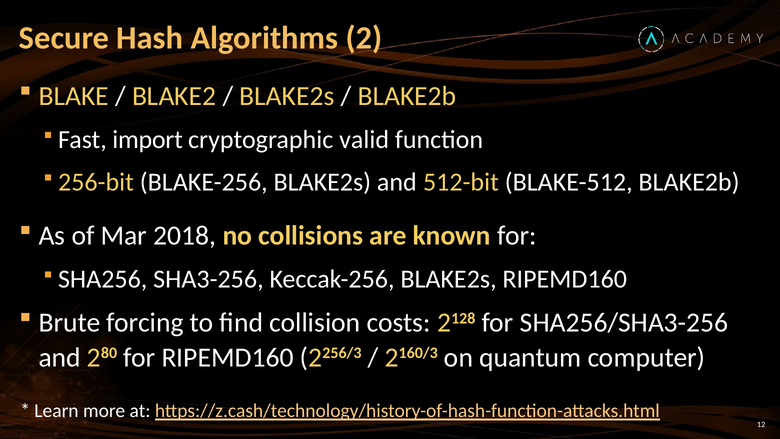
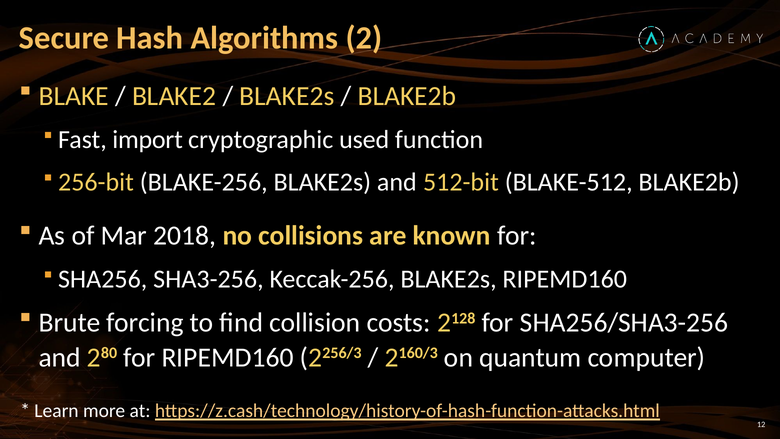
valid: valid -> used (364, 140)
